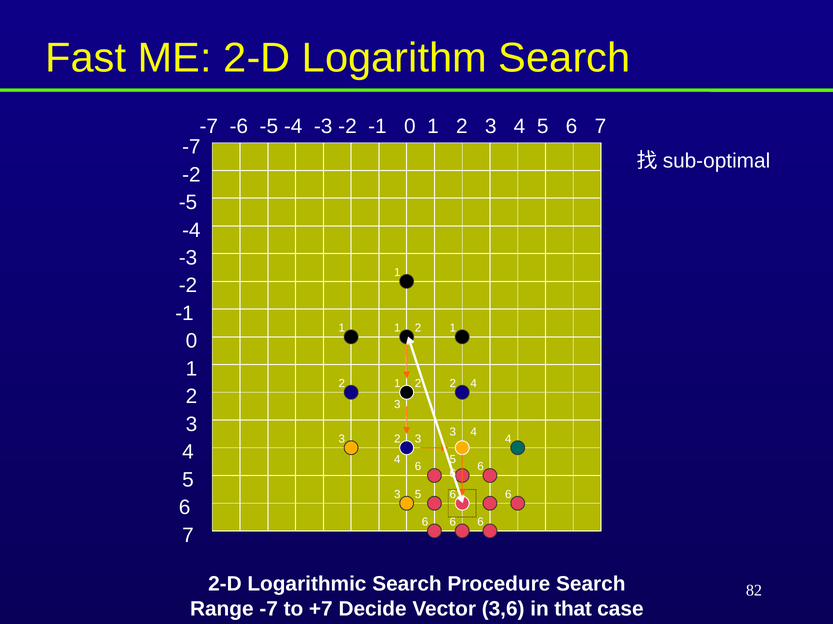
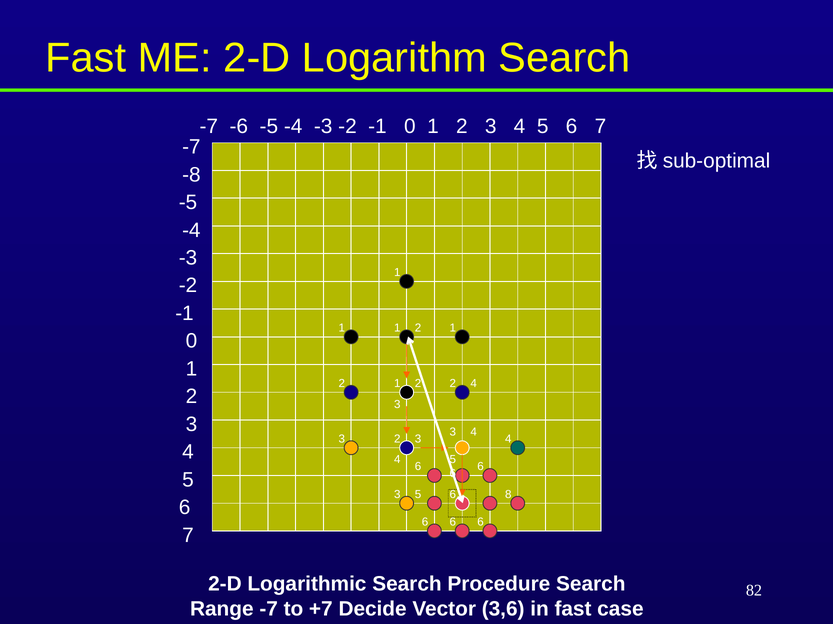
-2: -2 -> -8 (191, 175)
6: 6 -> 8 (508, 495)
in that: that -> fast (573, 609)
